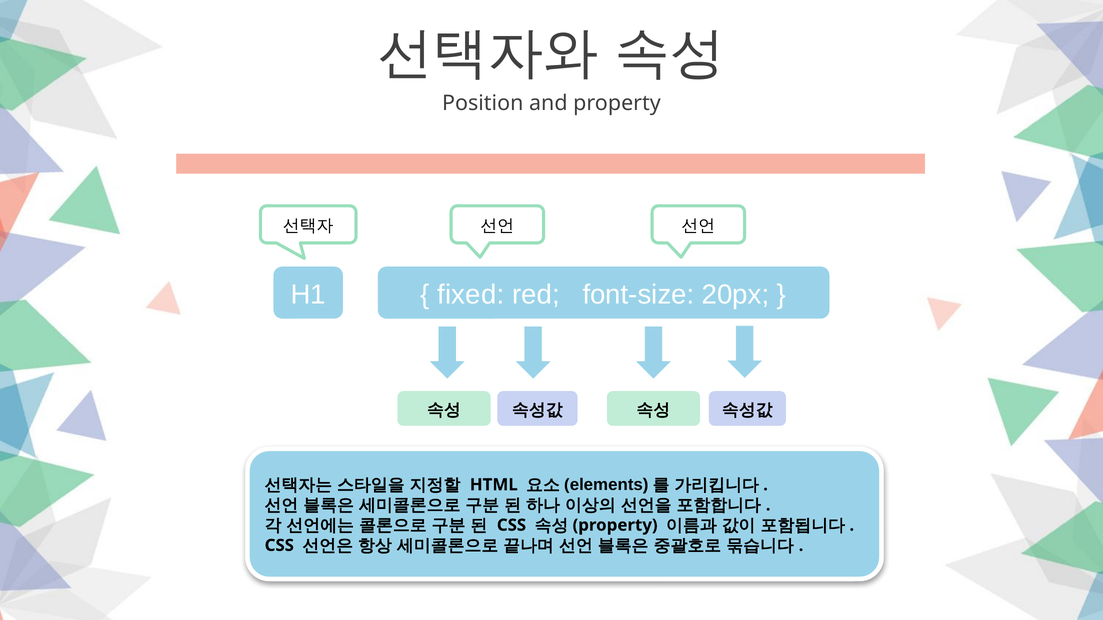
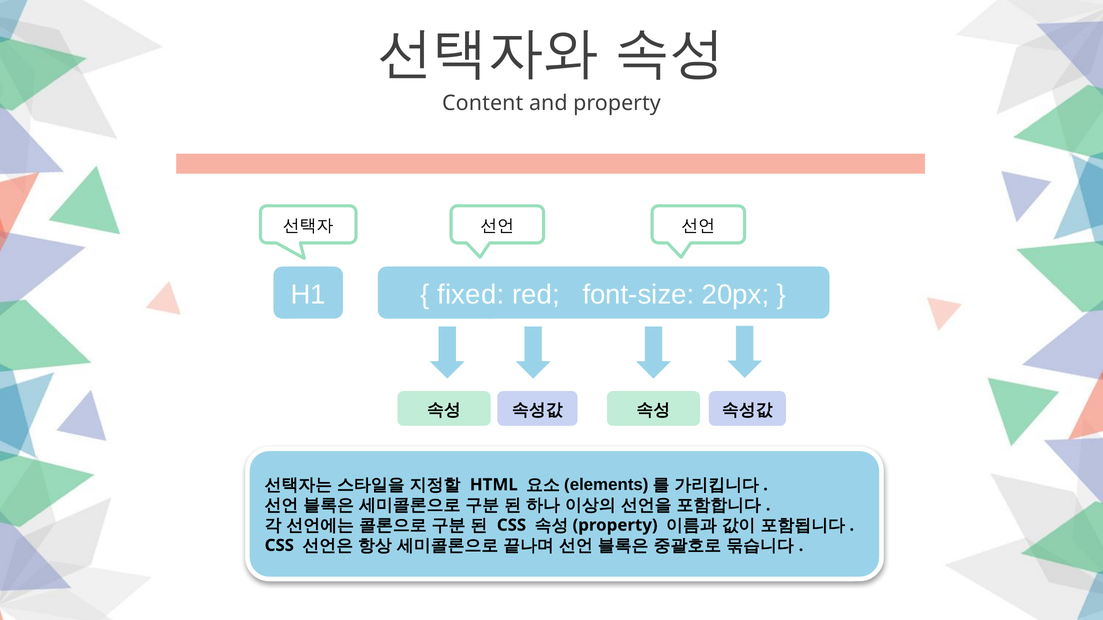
Position: Position -> Content (483, 103)
